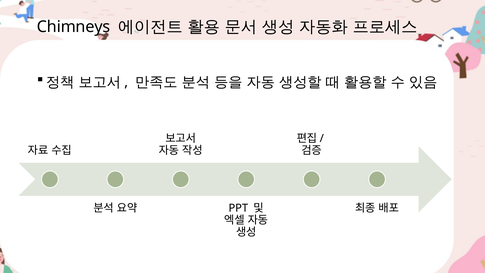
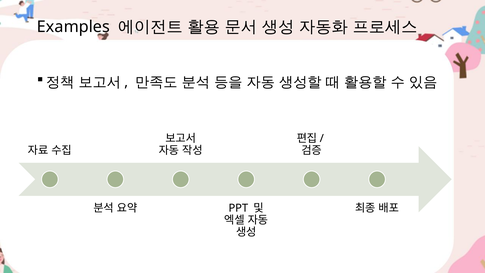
Chimneys: Chimneys -> Examples (73, 27)
